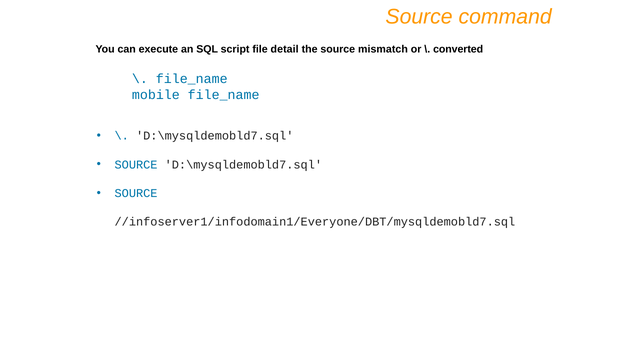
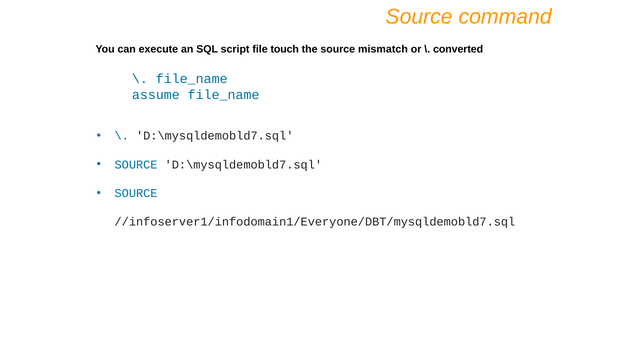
detail: detail -> touch (285, 49)
mobile: mobile -> assume (156, 95)
